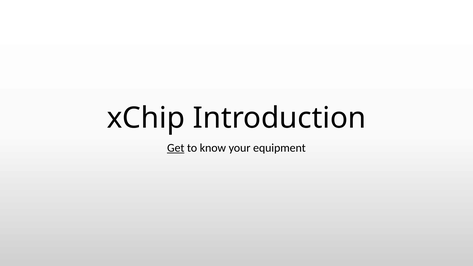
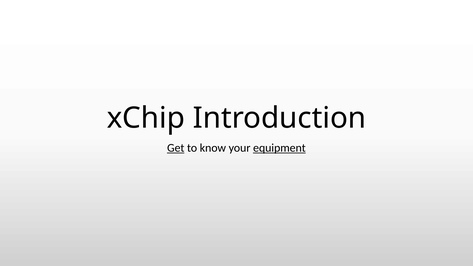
equipment underline: none -> present (279, 148)
